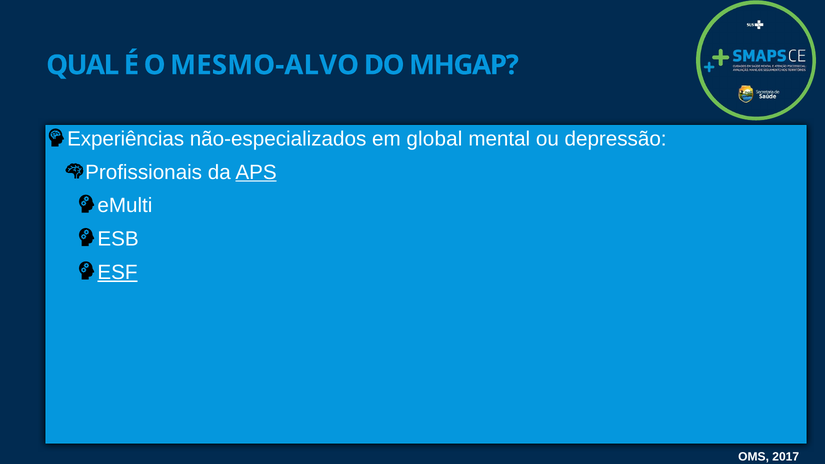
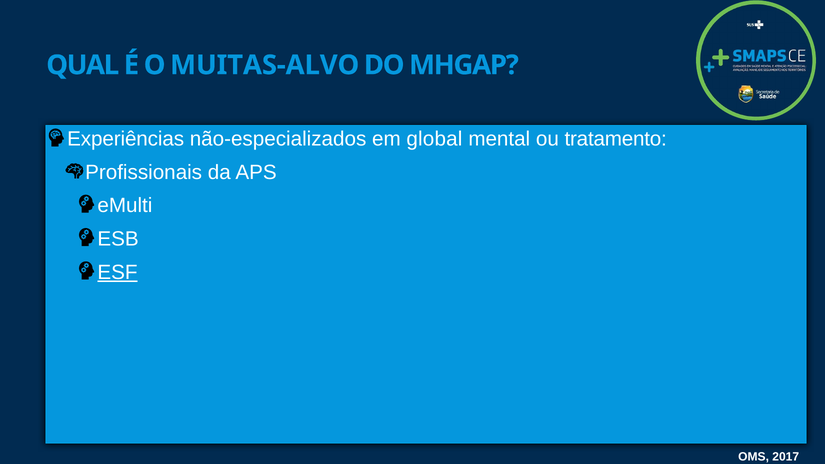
MESMO-ALVO: MESMO-ALVO -> MUITAS-ALVO (265, 65)
depressão: depressão -> tratamento (616, 139)
APS underline: present -> none (256, 172)
